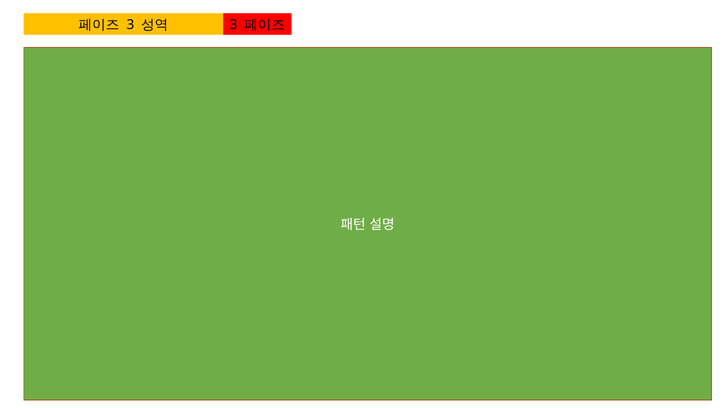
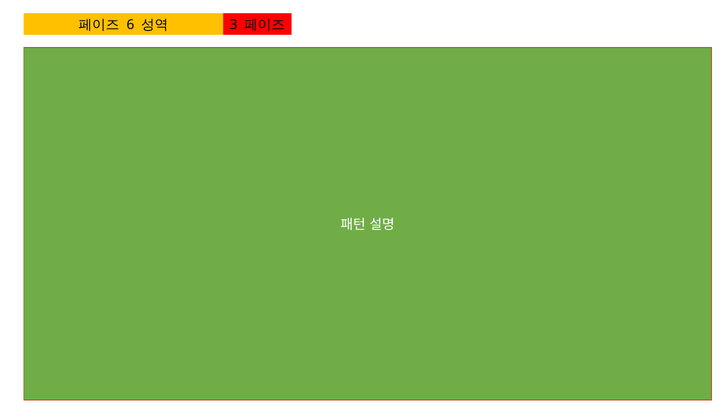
3: 3 -> 6 (130, 25)
